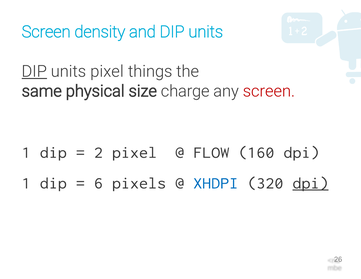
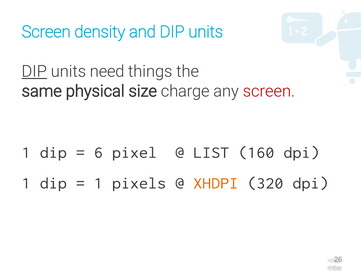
units pixel: pixel -> need (107, 71)
2: 2 -> 6 (98, 152)
FLOW: FLOW -> LIST (211, 152)
6: 6 -> 1 (98, 183)
XHDPI colour: blue -> orange (216, 183)
dpi underline: present -> none (310, 183)
